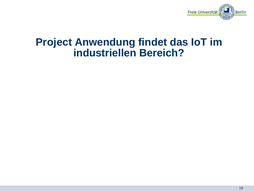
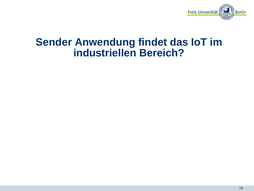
Project: Project -> Sender (54, 42)
